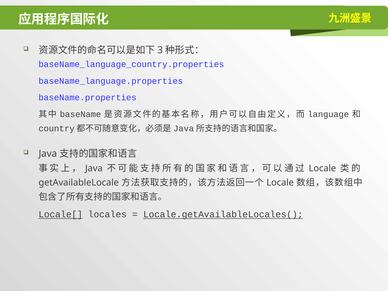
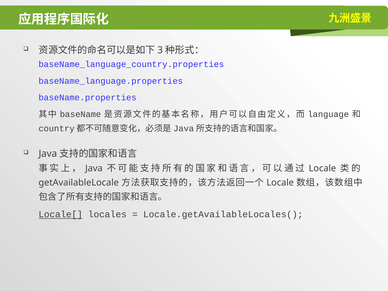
Locale.getAvailableLocales( underline: present -> none (223, 214)
